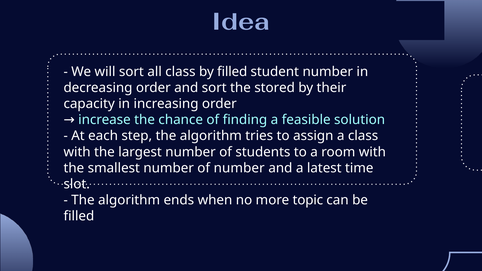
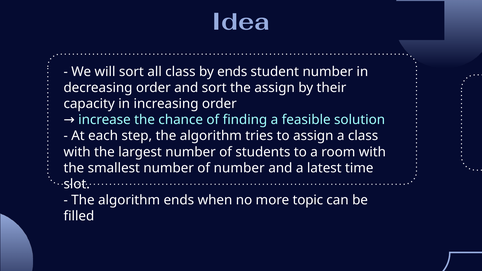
by filled: filled -> ends (232, 72)
the stored: stored -> assign (275, 88)
